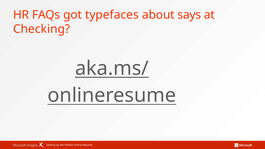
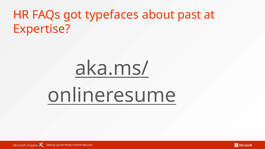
says: says -> past (189, 15)
Checking: Checking -> Expertise (42, 29)
